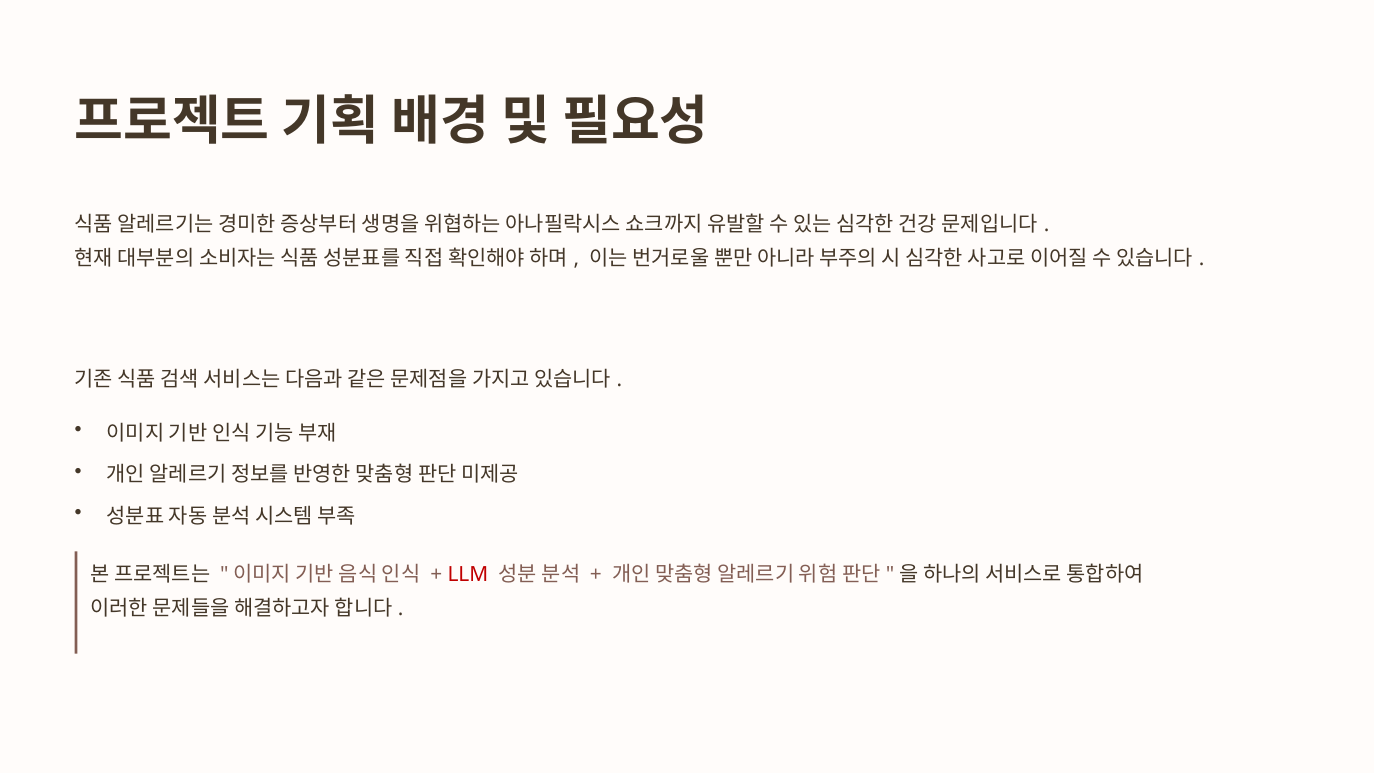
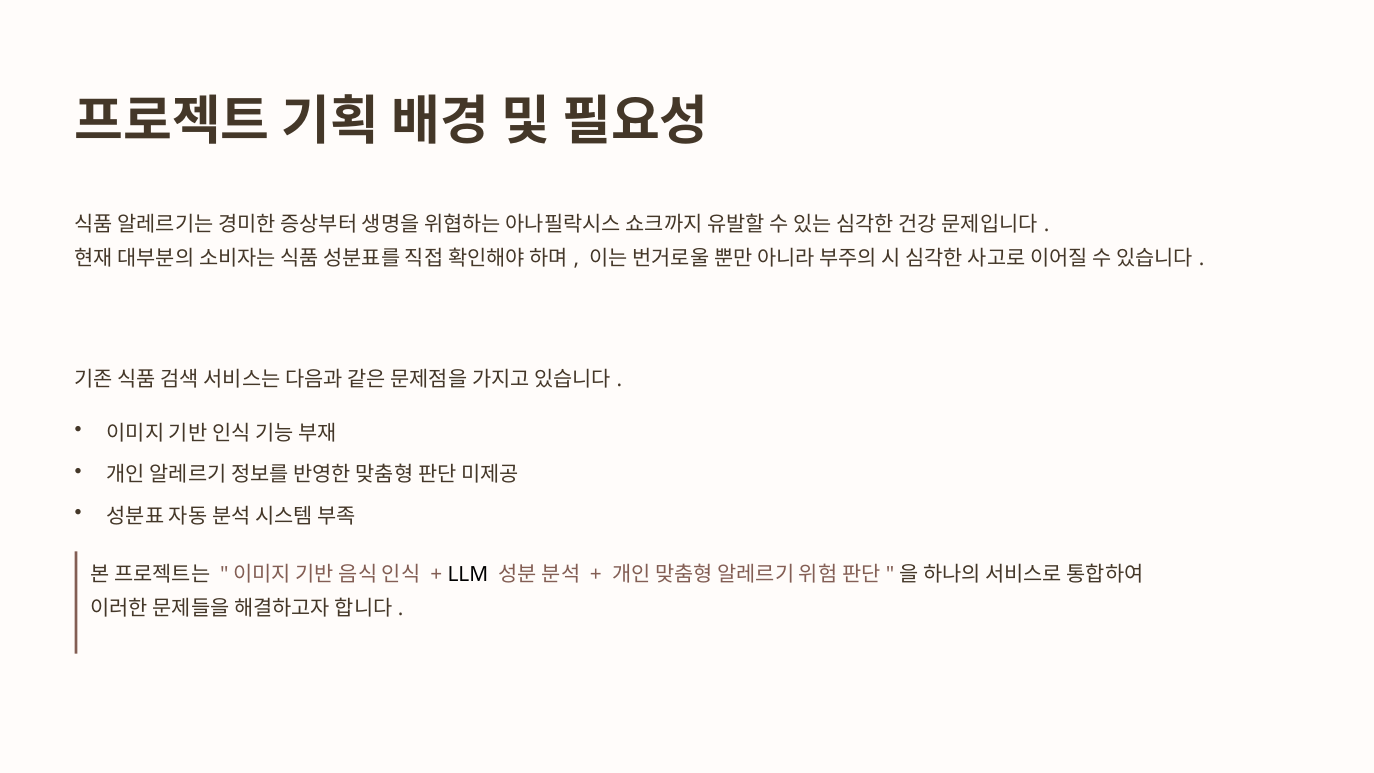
LLM colour: red -> black (468, 574)
